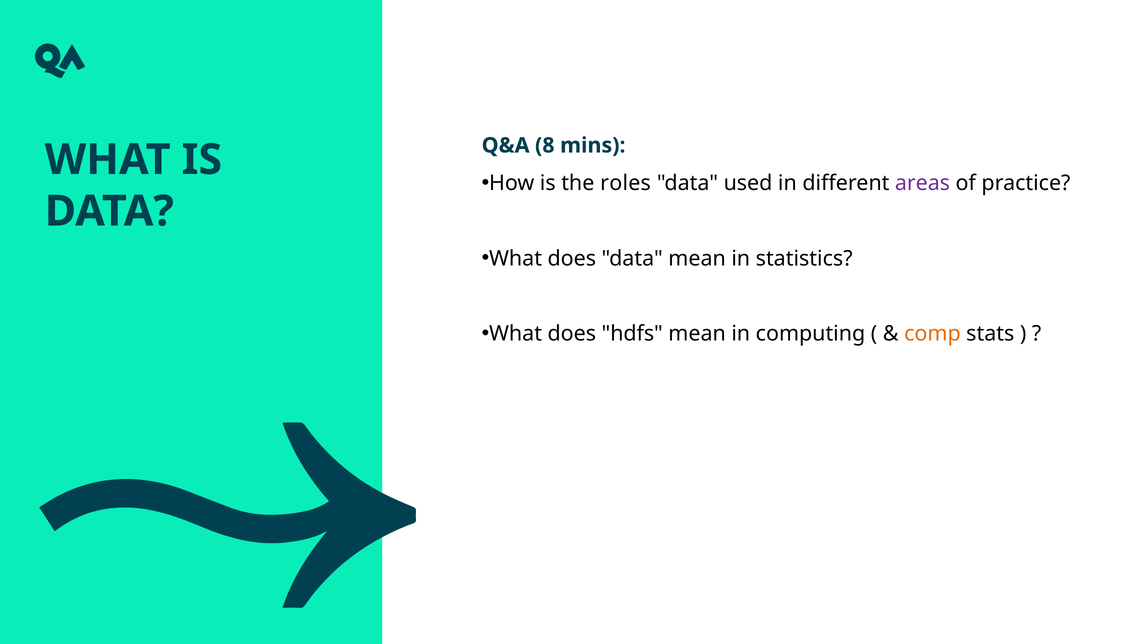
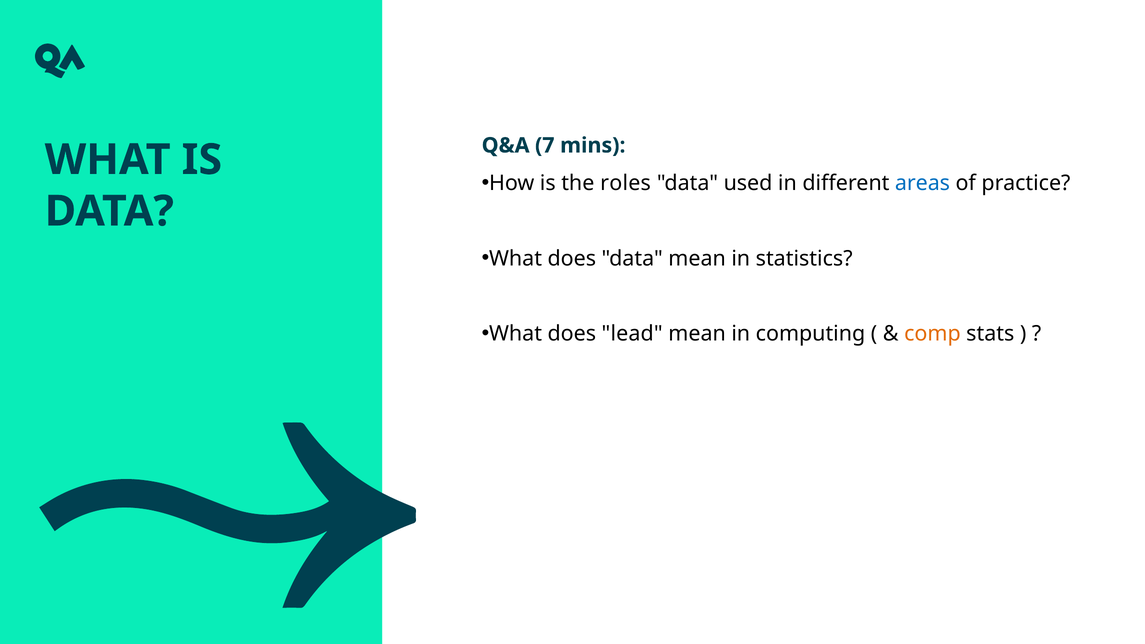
8: 8 -> 7 (545, 145)
areas colour: purple -> blue (923, 183)
hdfs: hdfs -> lead (632, 334)
